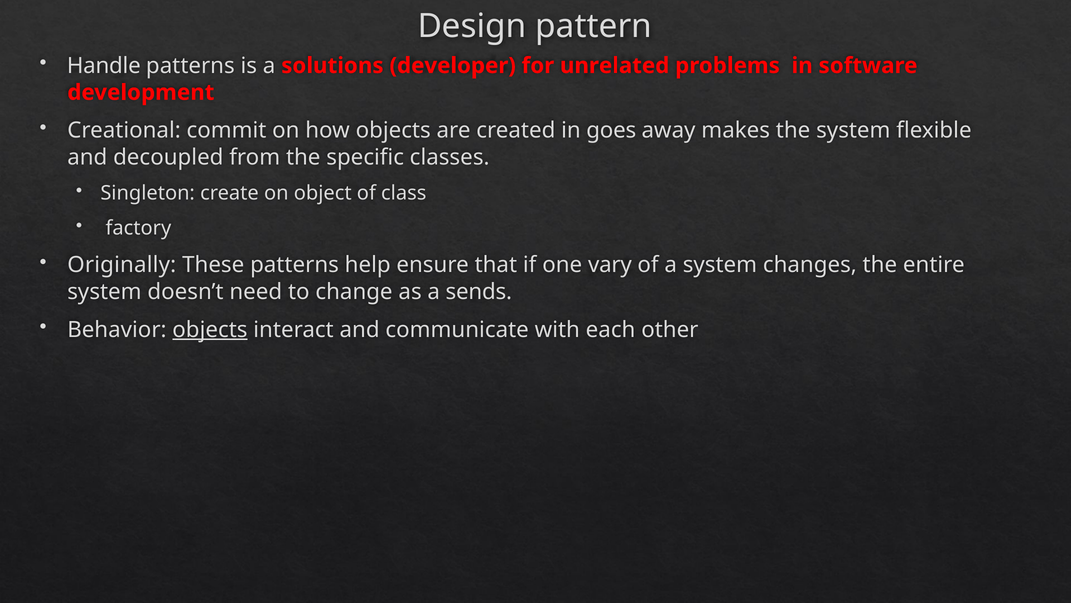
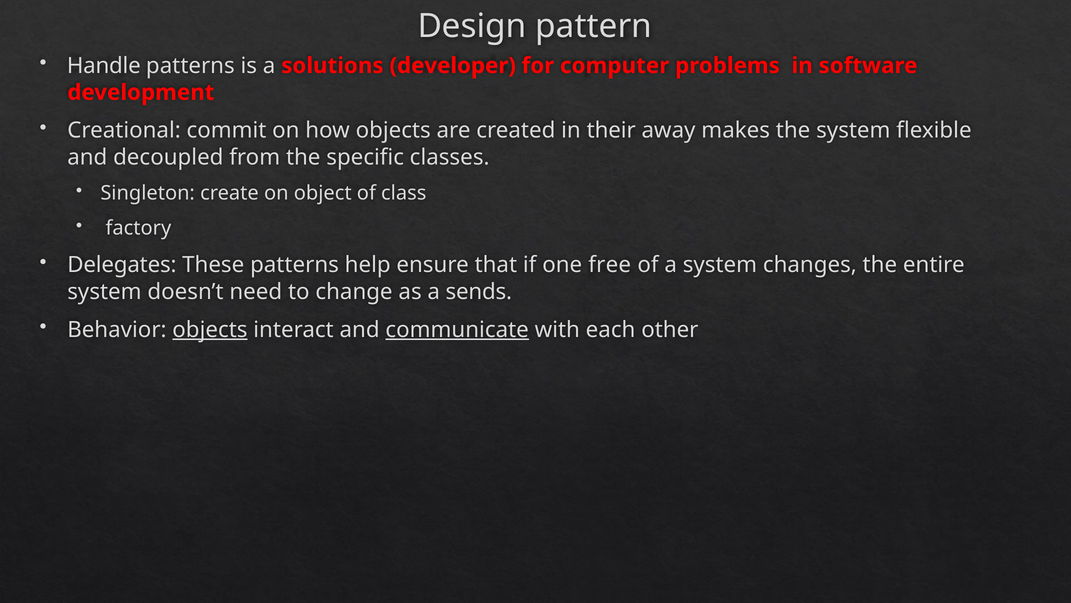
unrelated: unrelated -> computer (615, 66)
goes: goes -> their (611, 130)
Originally: Originally -> Delegates (122, 265)
vary: vary -> free (610, 265)
communicate underline: none -> present (457, 329)
